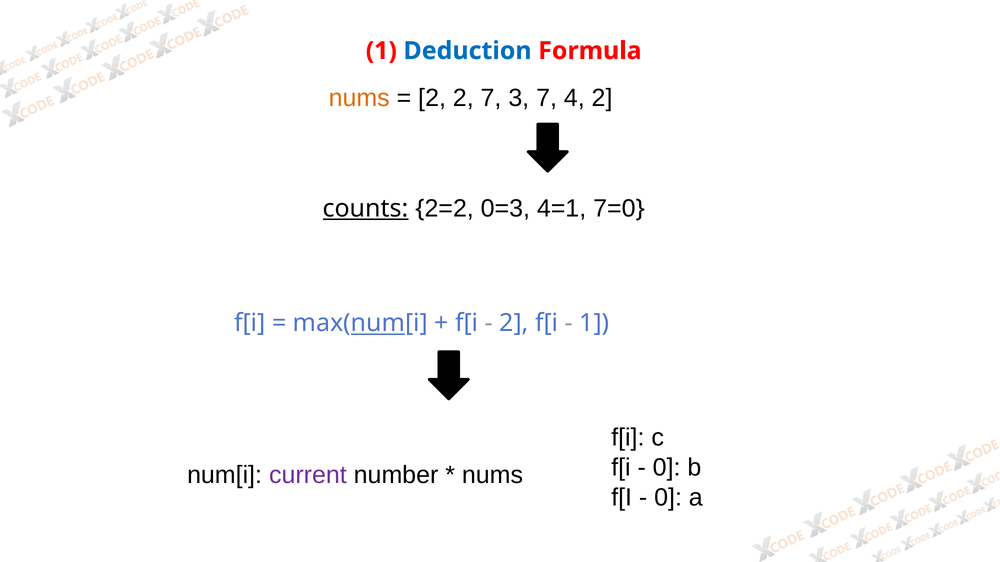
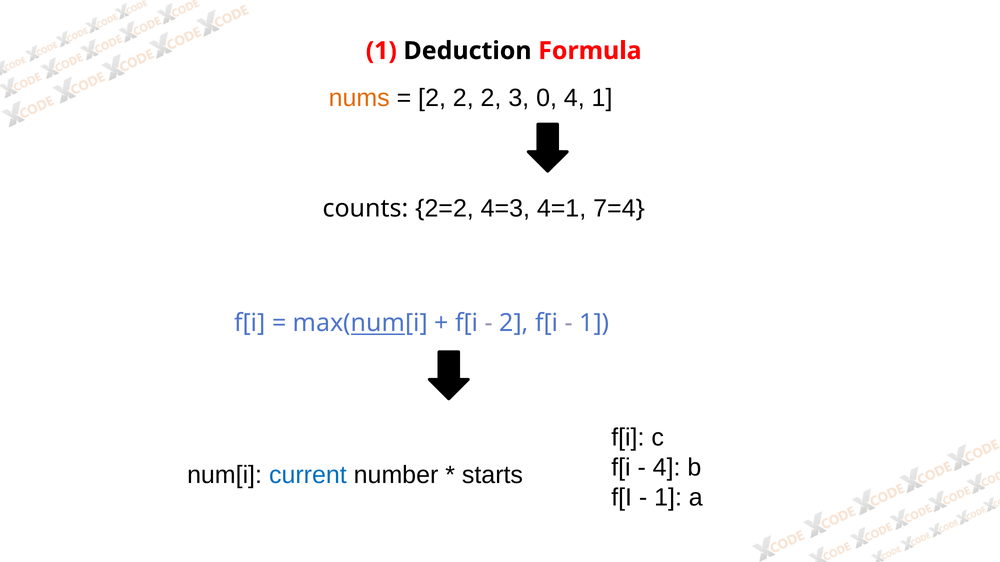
Deduction colour: blue -> black (468, 51)
2 2 7: 7 -> 2 (491, 98)
3 7: 7 -> 0 (547, 98)
4 2: 2 -> 1 (602, 98)
counts underline: present -> none (366, 209)
0=3: 0=3 -> 4=3 (505, 209)
7=0: 7=0 -> 7=4 (614, 209)
0: 0 -> 4 (667, 468)
current colour: purple -> blue (308, 475)
nums: nums -> starts (492, 475)
0: 0 -> 1 (668, 498)
